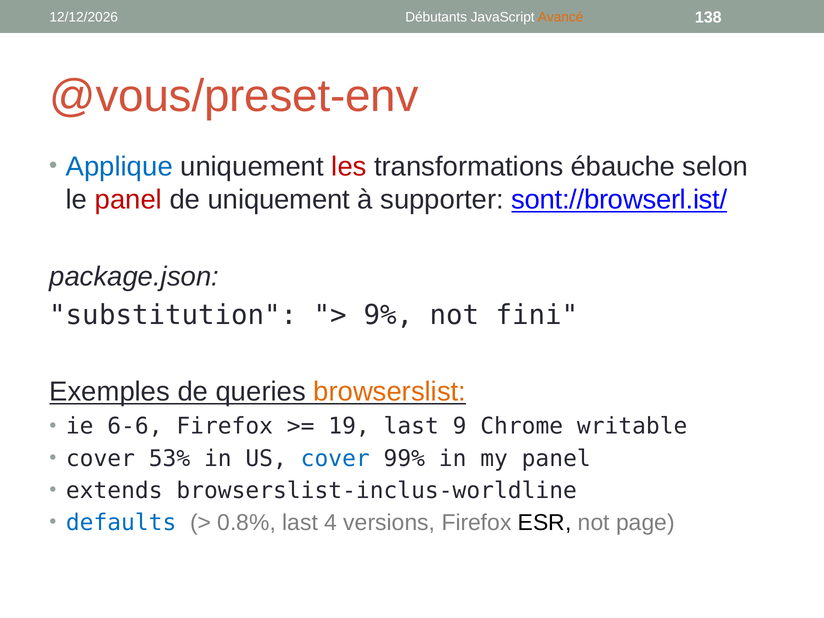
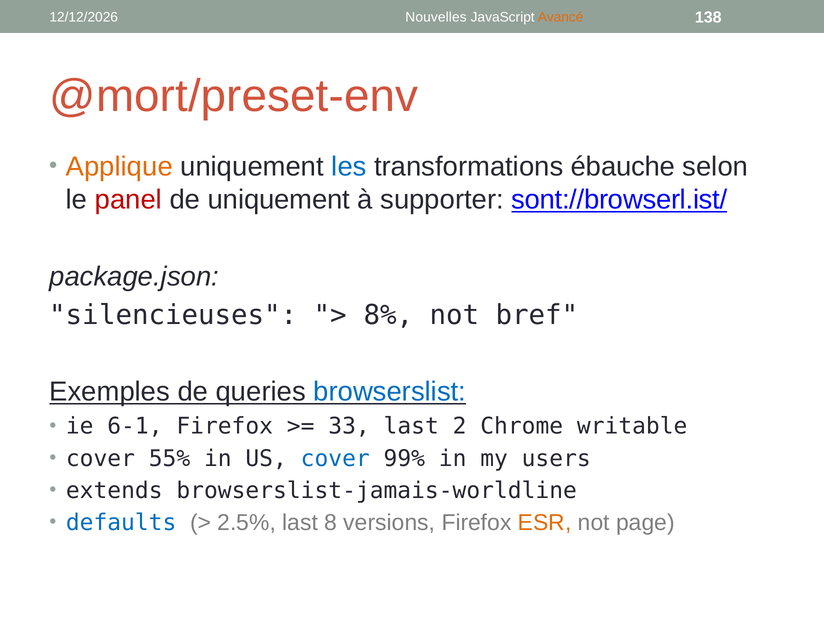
Débutants: Débutants -> Nouvelles (436, 17)
@vous/preset-env: @vous/preset-env -> @mort/preset-env (234, 96)
Applique colour: blue -> orange (119, 167)
les colour: red -> blue (349, 167)
substitution: substitution -> silencieuses (173, 315)
9%: 9% -> 8% (388, 315)
fini: fini -> bref (537, 315)
browserslist colour: orange -> blue (390, 392)
6-6: 6-6 -> 6-1 (135, 426)
19: 19 -> 33 (349, 426)
9: 9 -> 2 (460, 426)
53%: 53% -> 55% (169, 458)
my panel: panel -> users (556, 458)
browserslist-inclus-worldline: browserslist-inclus-worldline -> browserslist-jamais-worldline (377, 491)
0.8%: 0.8% -> 2.5% (247, 523)
4: 4 -> 8 (331, 523)
ESR colour: black -> orange (545, 523)
